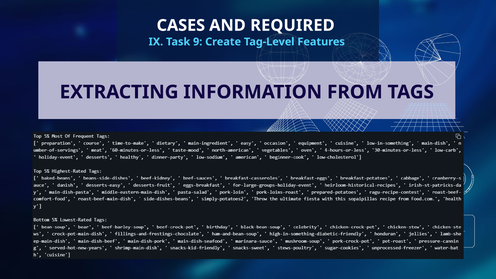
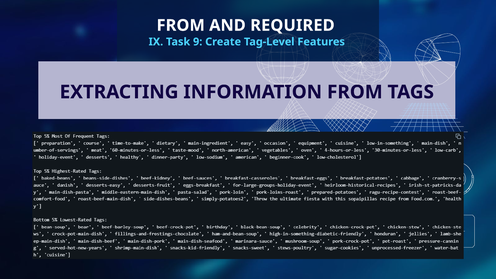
CASES: CASES -> FROM (181, 25)
